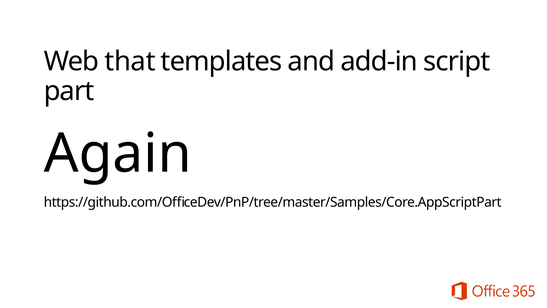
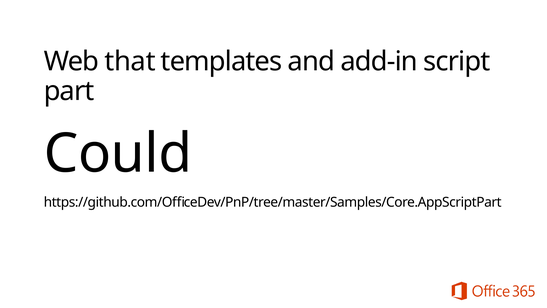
Again: Again -> Could (118, 154)
